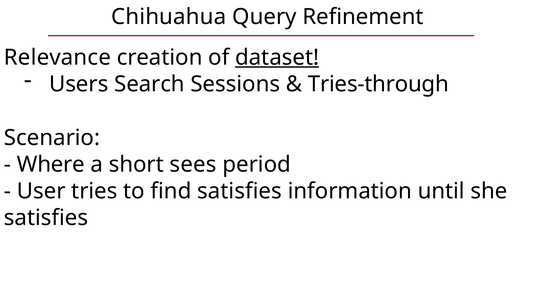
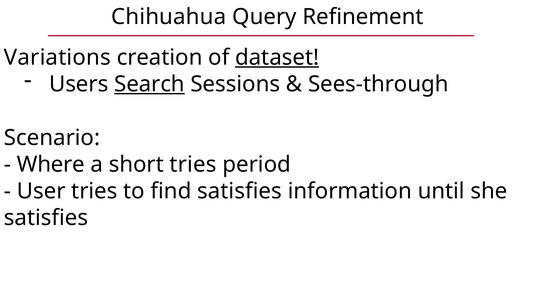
Relevance: Relevance -> Variations (57, 57)
Search underline: none -> present (149, 84)
Tries-through: Tries-through -> Sees-through (378, 84)
short sees: sees -> tries (193, 164)
